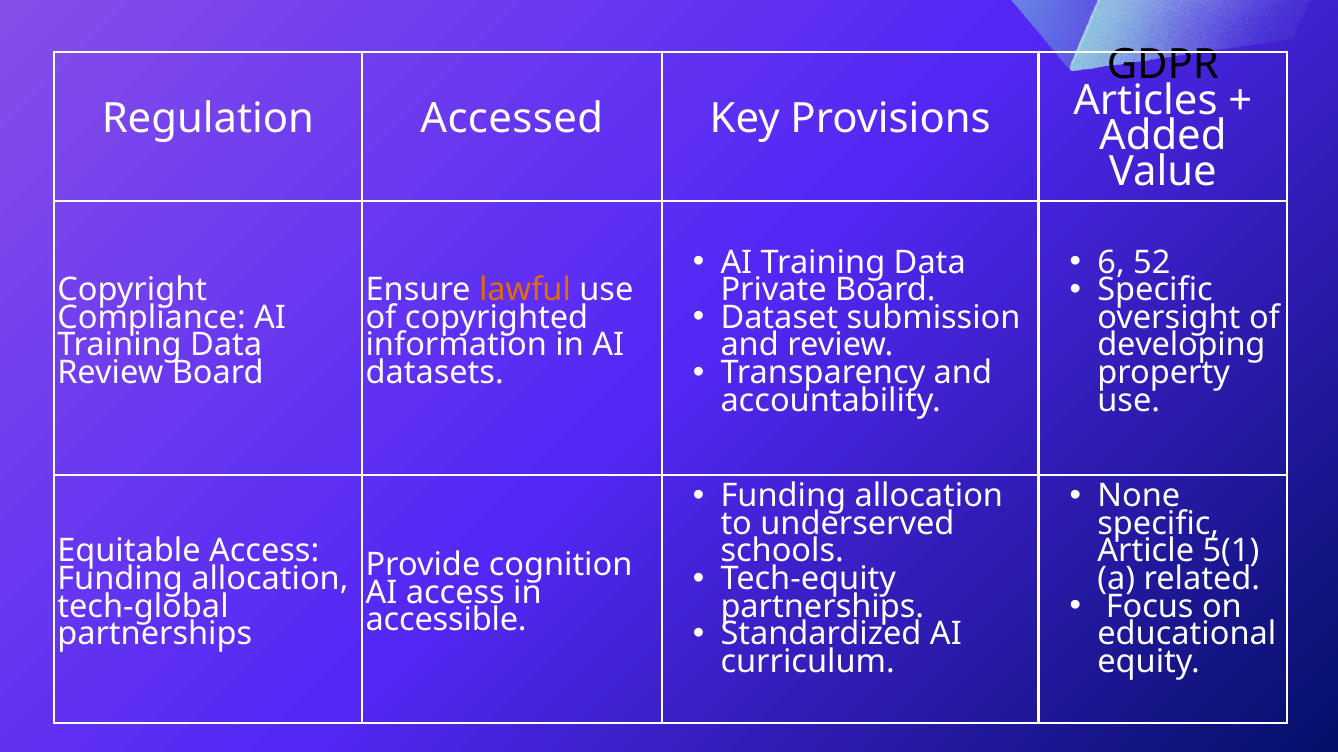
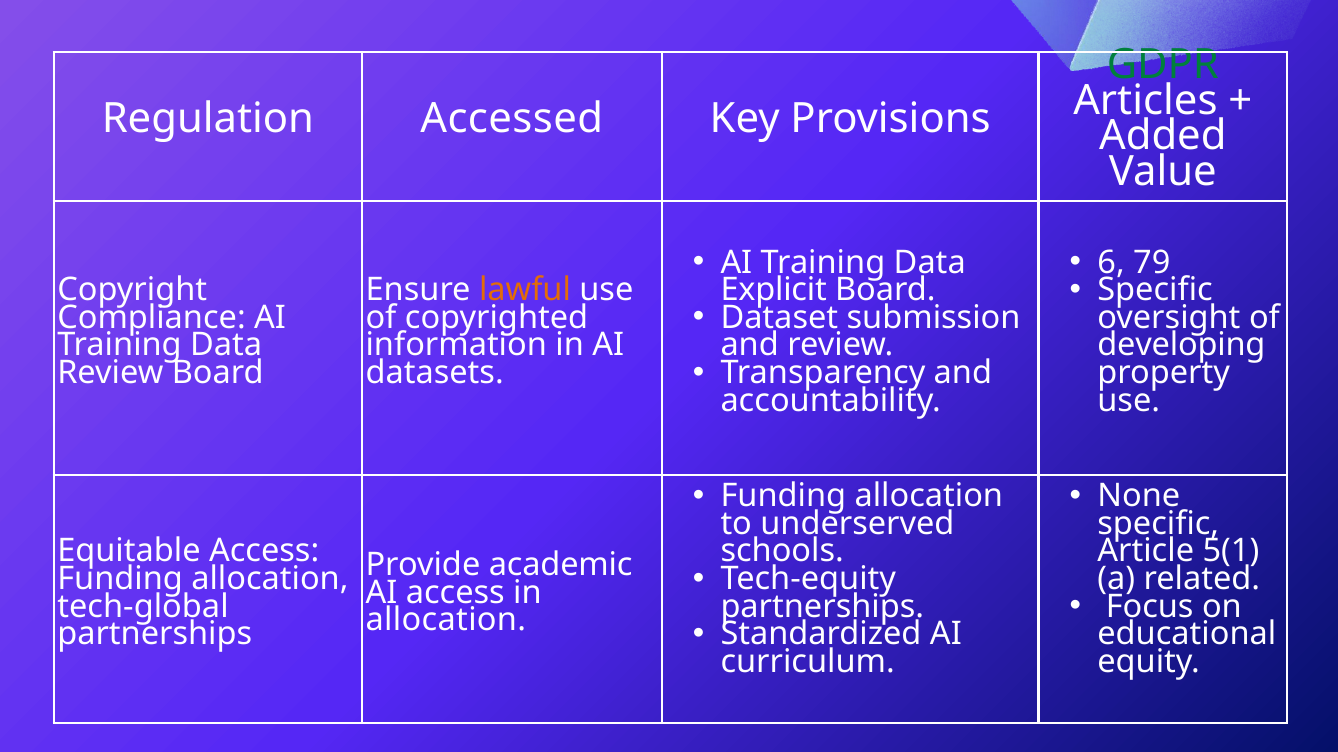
GDPR colour: black -> green (1163, 65)
52: 52 -> 79 (1152, 263)
Private: Private -> Explicit (774, 290)
cognition: cognition -> academic (561, 565)
accessible: accessible -> allocation (446, 621)
